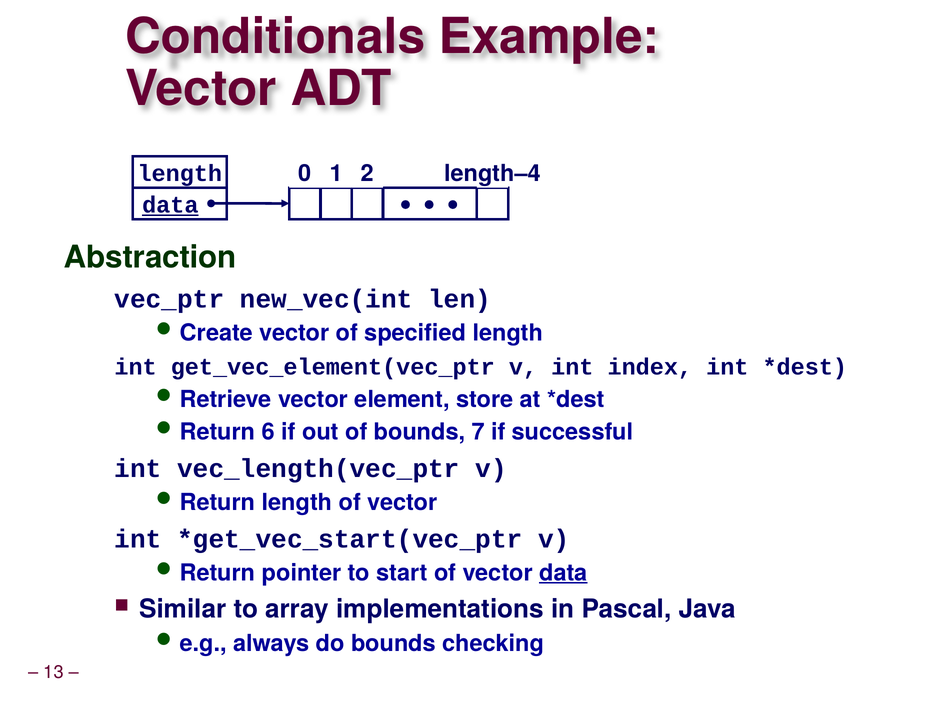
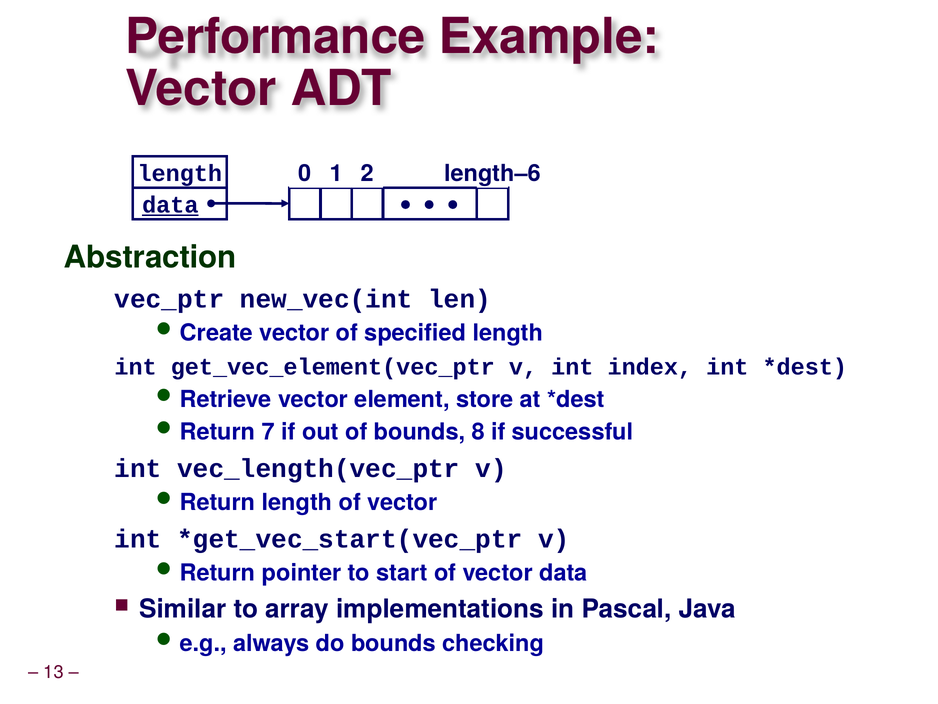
Conditionals: Conditionals -> Performance (275, 37)
length–4: length–4 -> length–6 (492, 174)
6: 6 -> 7 (268, 432)
7: 7 -> 8 (478, 432)
data underline: present -> none (563, 572)
